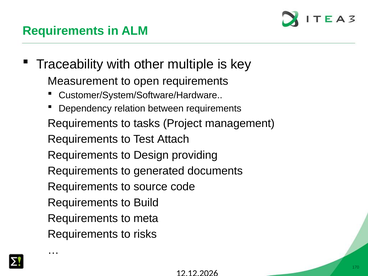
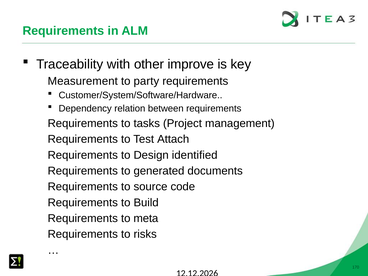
multiple: multiple -> improve (191, 64)
open: open -> party (146, 81)
providing: providing -> identified (195, 155)
